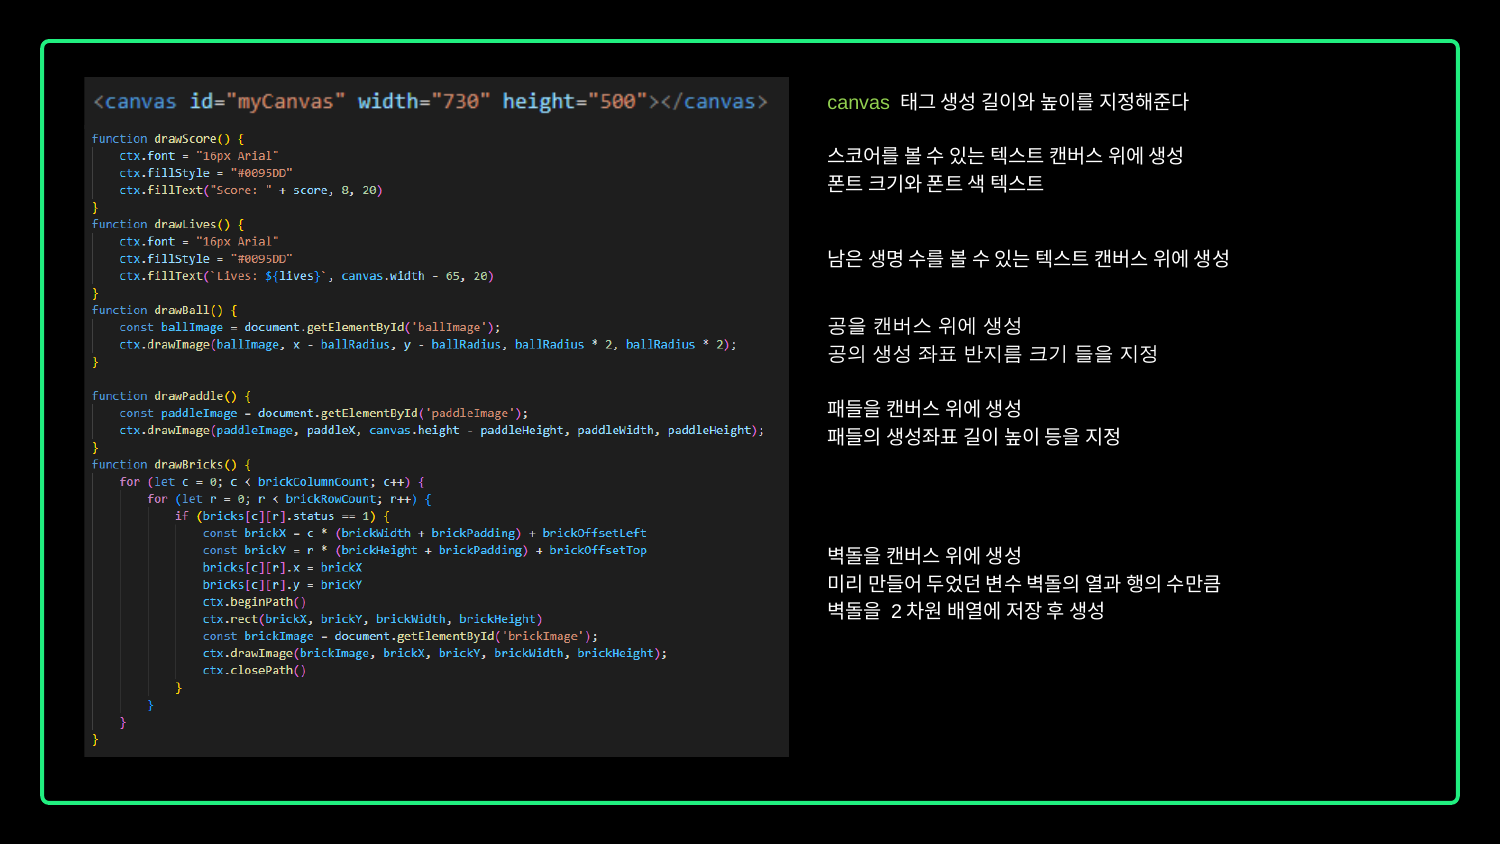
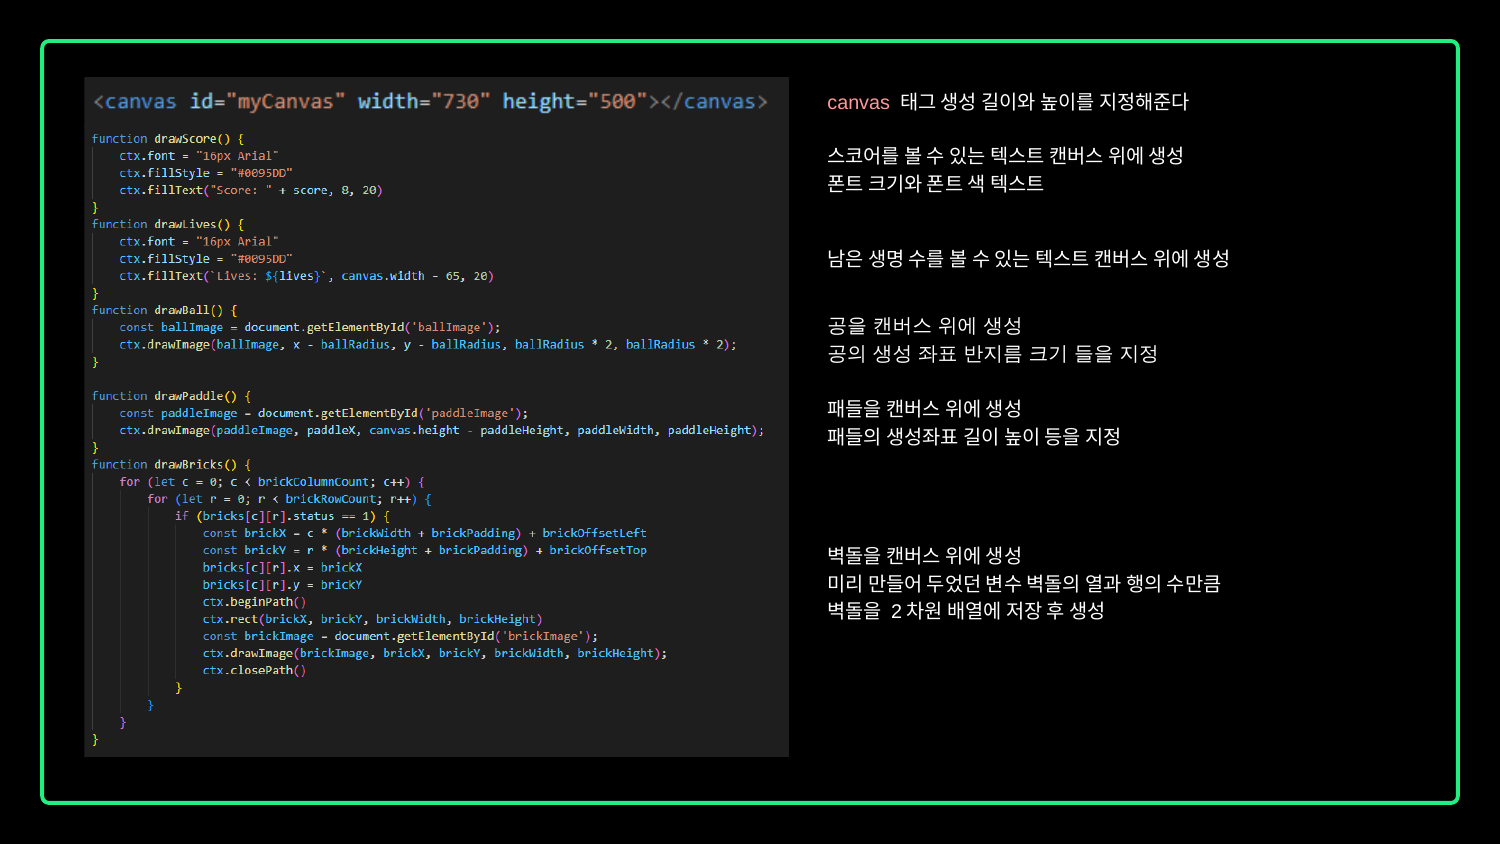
canvas colour: light green -> pink (859, 102)
